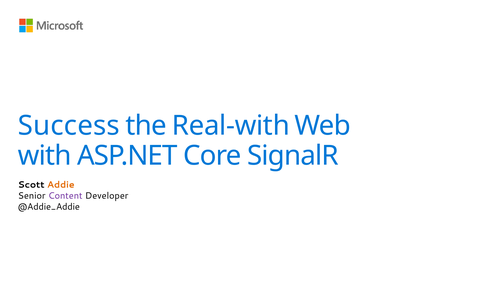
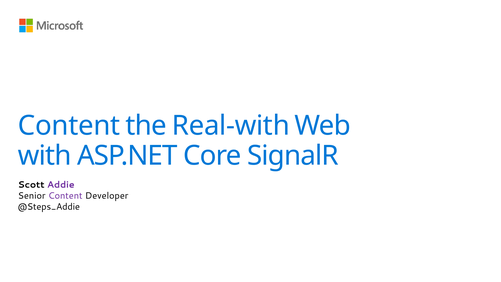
Success: Success -> Content (69, 126)
Addie colour: orange -> purple (61, 185)
@Addie_Addie: @Addie_Addie -> @Steps_Addie (49, 207)
